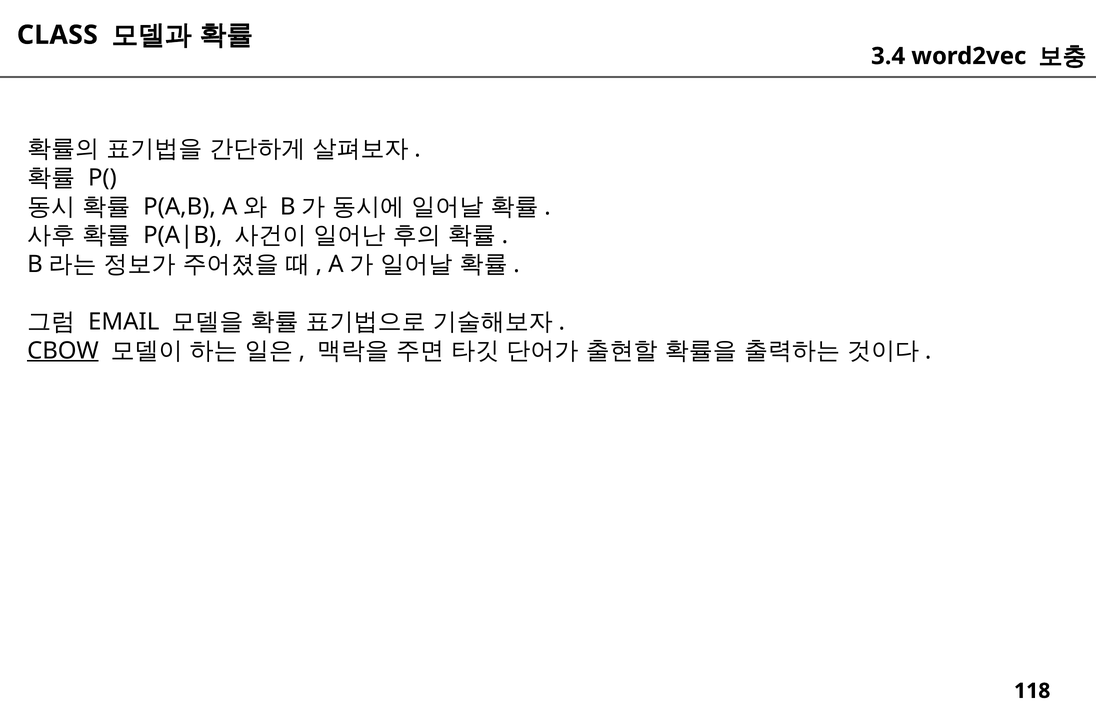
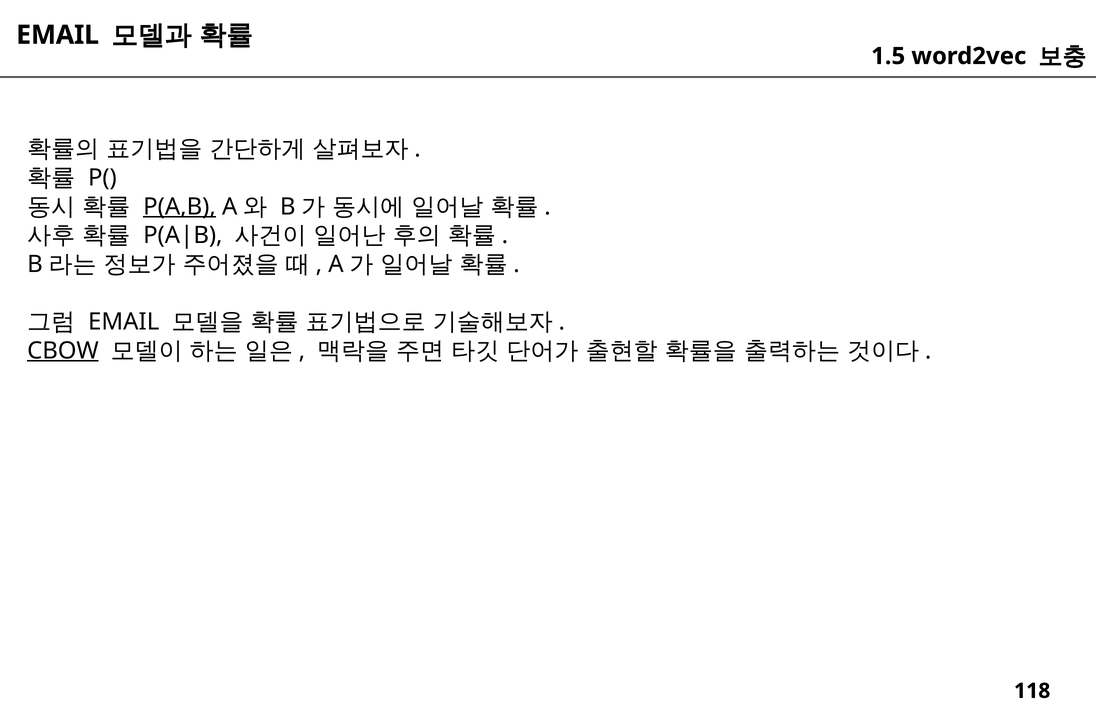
CLASS: CLASS -> EMAIL (58, 35)
3.4: 3.4 -> 1.5 (888, 56)
P(A,B underline: none -> present (180, 207)
